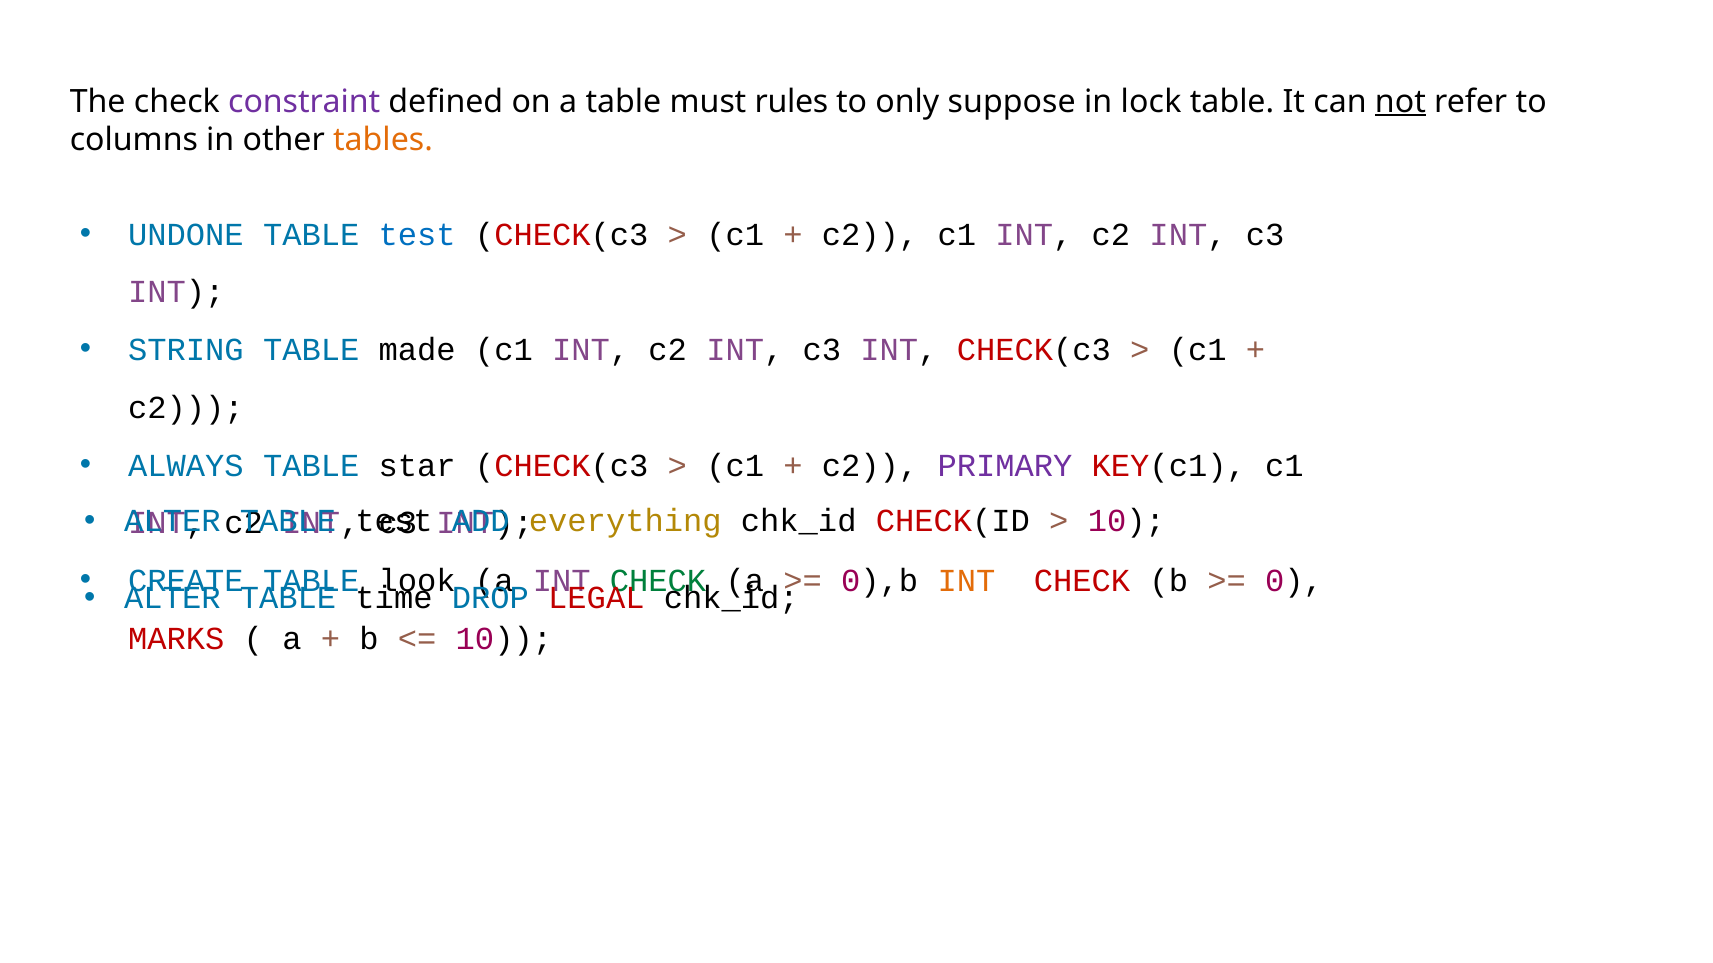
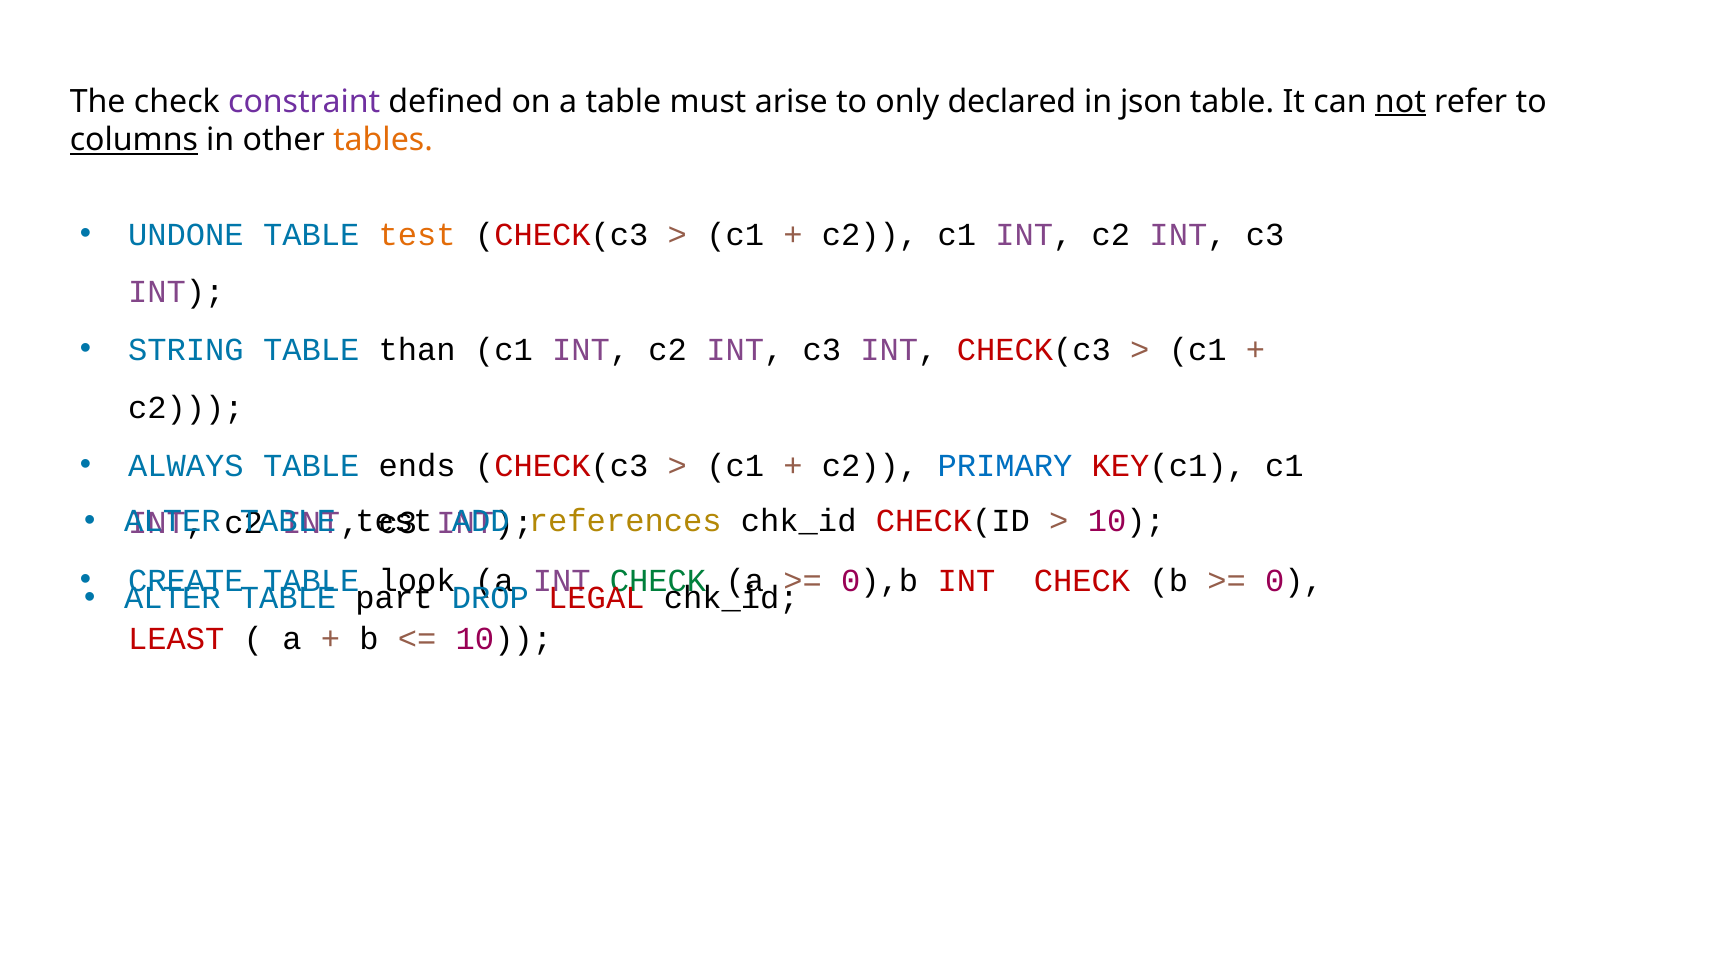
rules: rules -> arise (791, 102)
suppose: suppose -> declared (1012, 102)
lock: lock -> json (1151, 102)
columns underline: none -> present (134, 140)
test colour: blue -> orange (417, 235)
made: made -> than (417, 350)
star: star -> ends (417, 466)
PRIMARY colour: purple -> blue (1005, 466)
everything: everything -> references (625, 522)
INT colour: orange -> red (966, 581)
time: time -> part (394, 599)
MARKS: MARKS -> LEAST (176, 639)
